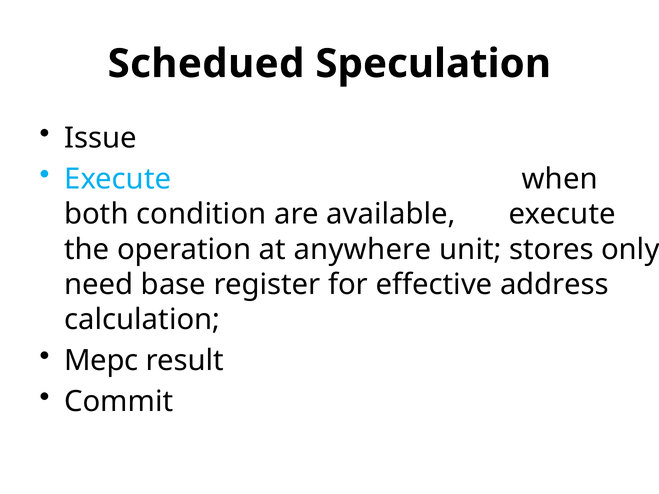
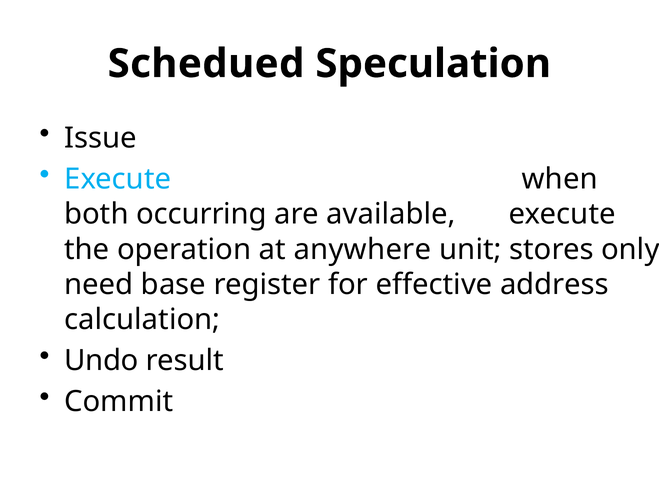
condition: condition -> occurring (202, 214)
Mepc: Mepc -> Undo (101, 361)
